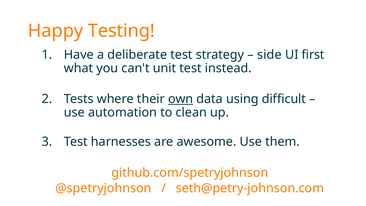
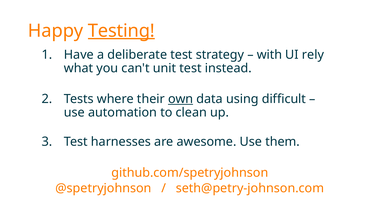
Testing underline: none -> present (121, 31)
side: side -> with (270, 55)
first: first -> rely (313, 55)
